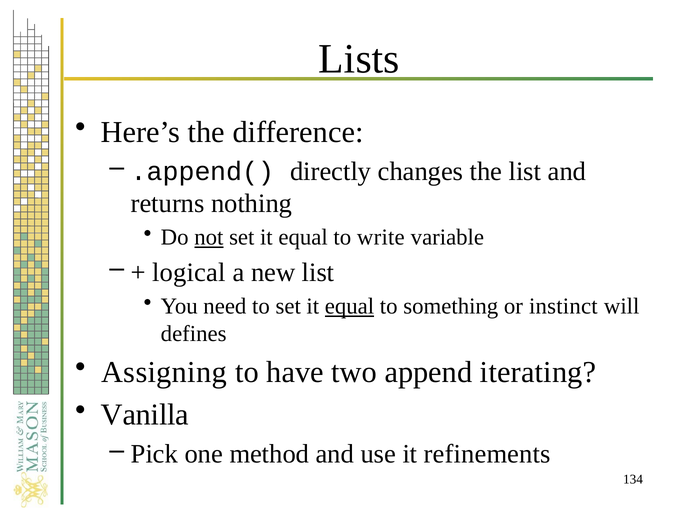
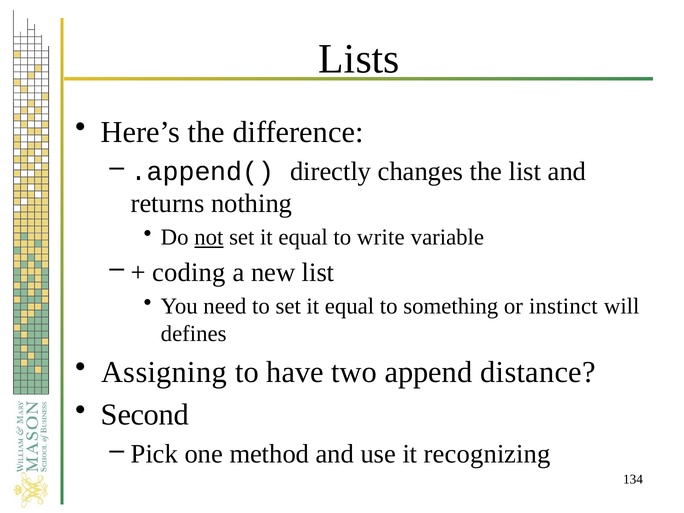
logical: logical -> coding (189, 272)
equal underline: present -> none (349, 306)
iterating: iterating -> distance (538, 372)
Vanilla: Vanilla -> Second (145, 415)
refinements: refinements -> recognizing (487, 454)
